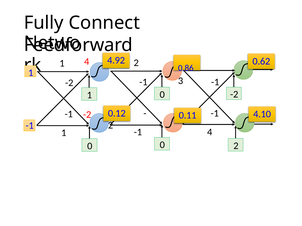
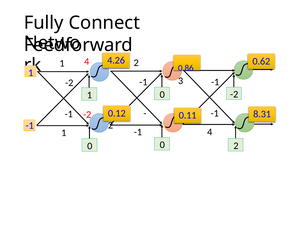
4.92: 4.92 -> 4.26 (116, 61)
4.10: 4.10 -> 8.31 (262, 114)
